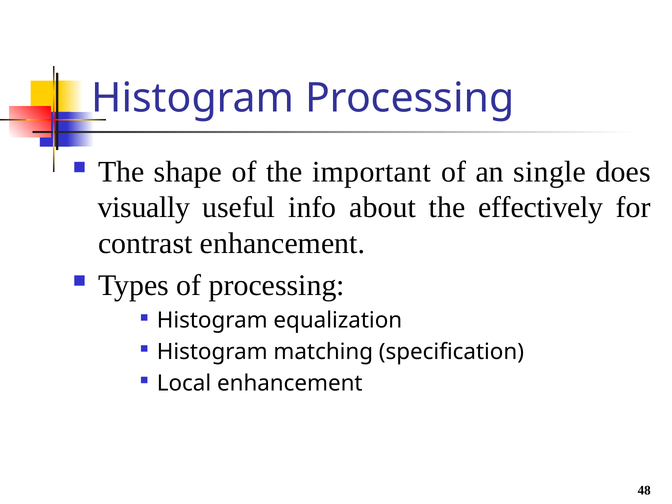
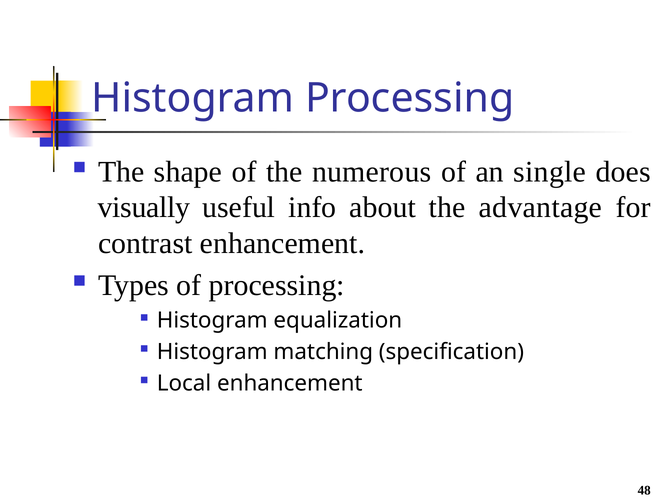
important: important -> numerous (372, 172)
effectively: effectively -> advantage (540, 208)
